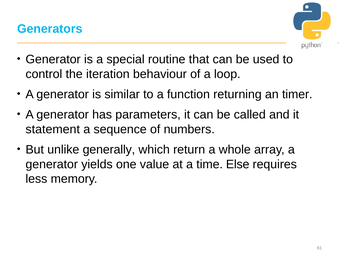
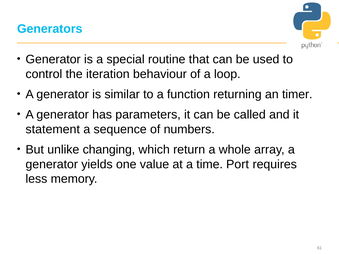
generally: generally -> changing (109, 150)
Else: Else -> Port (238, 164)
